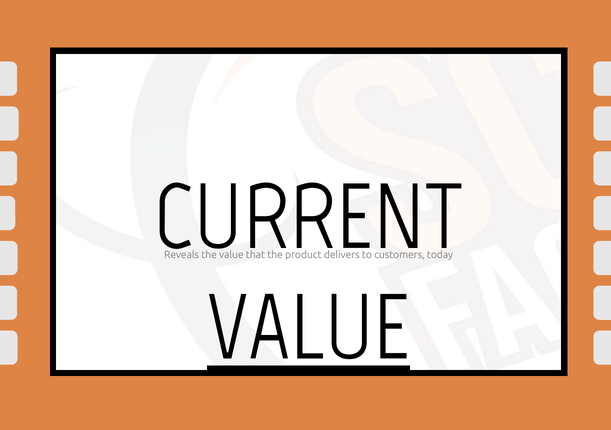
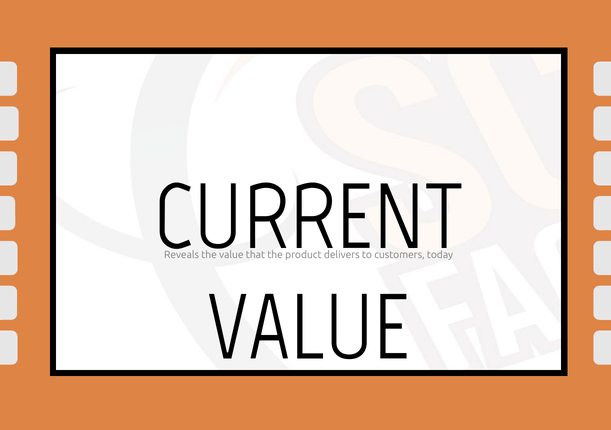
VALUE underline: present -> none (309, 329)
